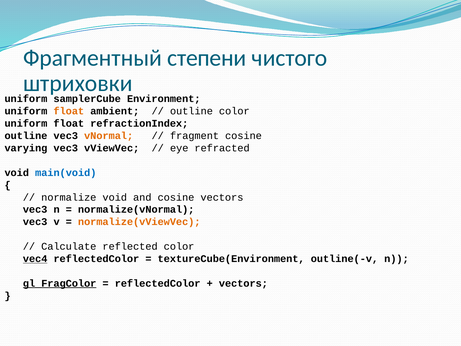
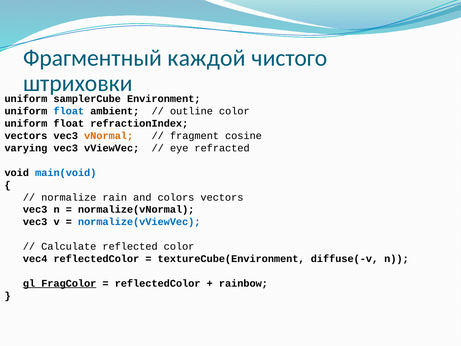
степени: степени -> каждой (207, 58)
float colour: orange -> blue (69, 111)
outline: outline -> vectors (26, 136)
normalize void: void -> rain (115, 197)
and cosine: cosine -> colors (176, 197)
normalize(vViewVec colour: orange -> blue (139, 222)
vec4 underline: present -> none (35, 259)
outline(-v: outline(-v -> diffuse(-v (344, 259)
vectors: vectors -> rainbow (243, 283)
